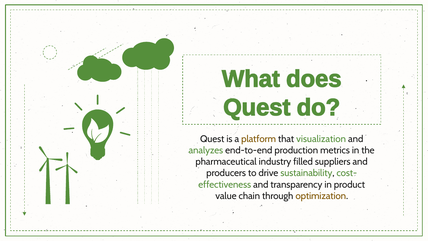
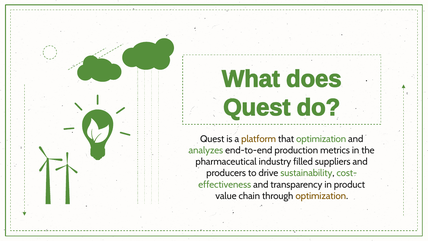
that visualization: visualization -> optimization (321, 139)
